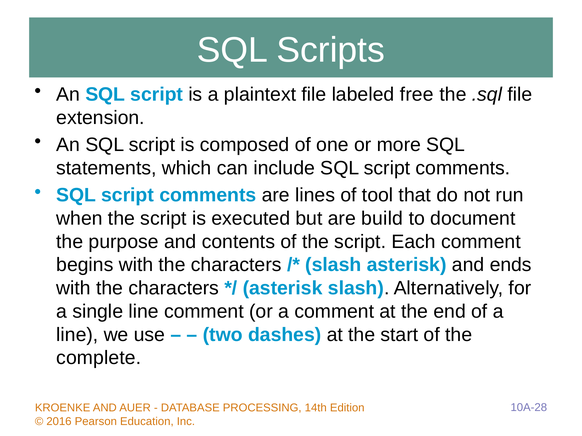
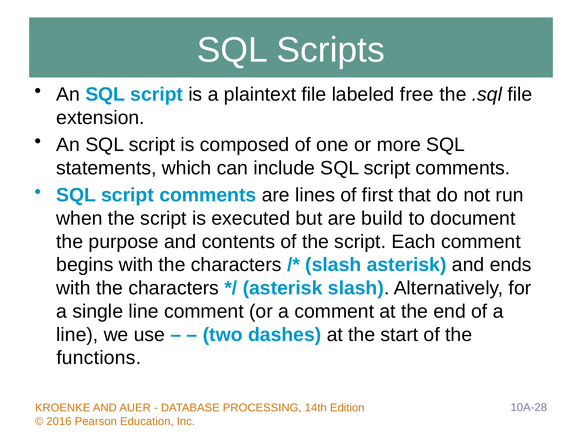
tool: tool -> first (378, 195)
complete: complete -> functions (99, 358)
